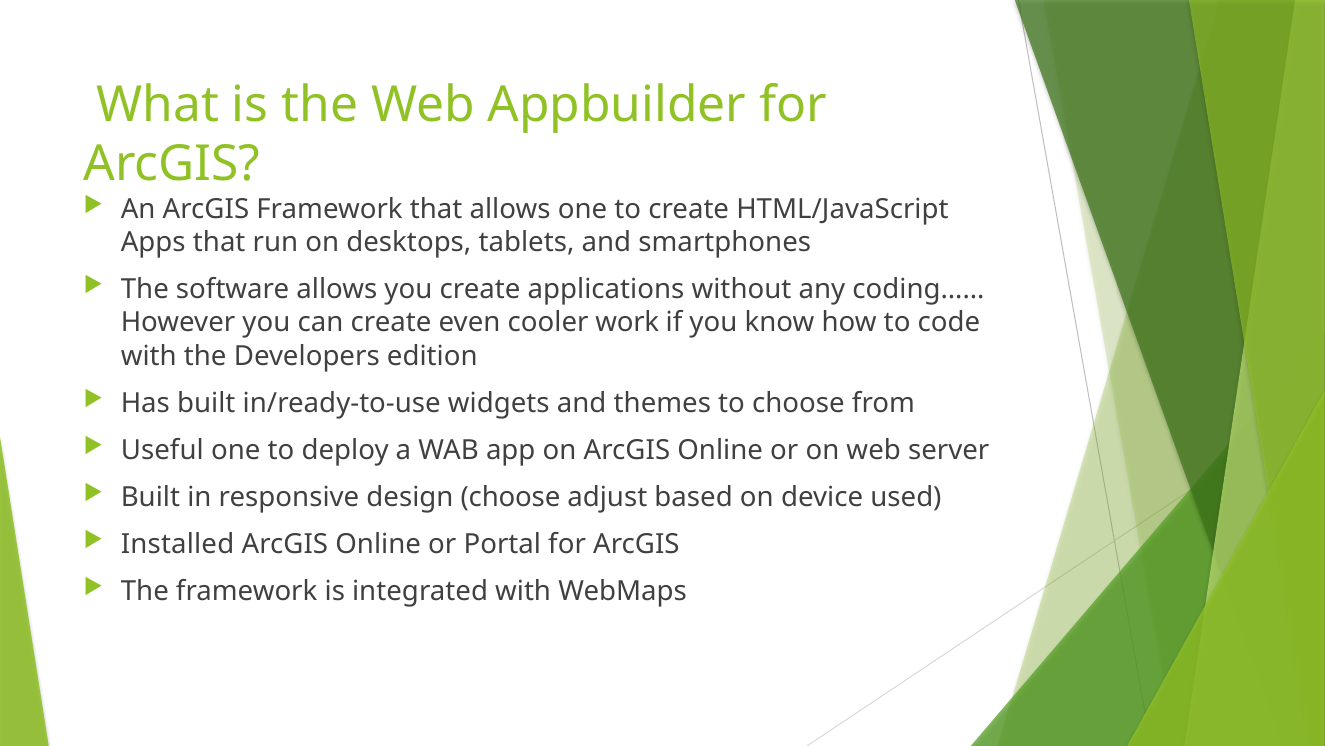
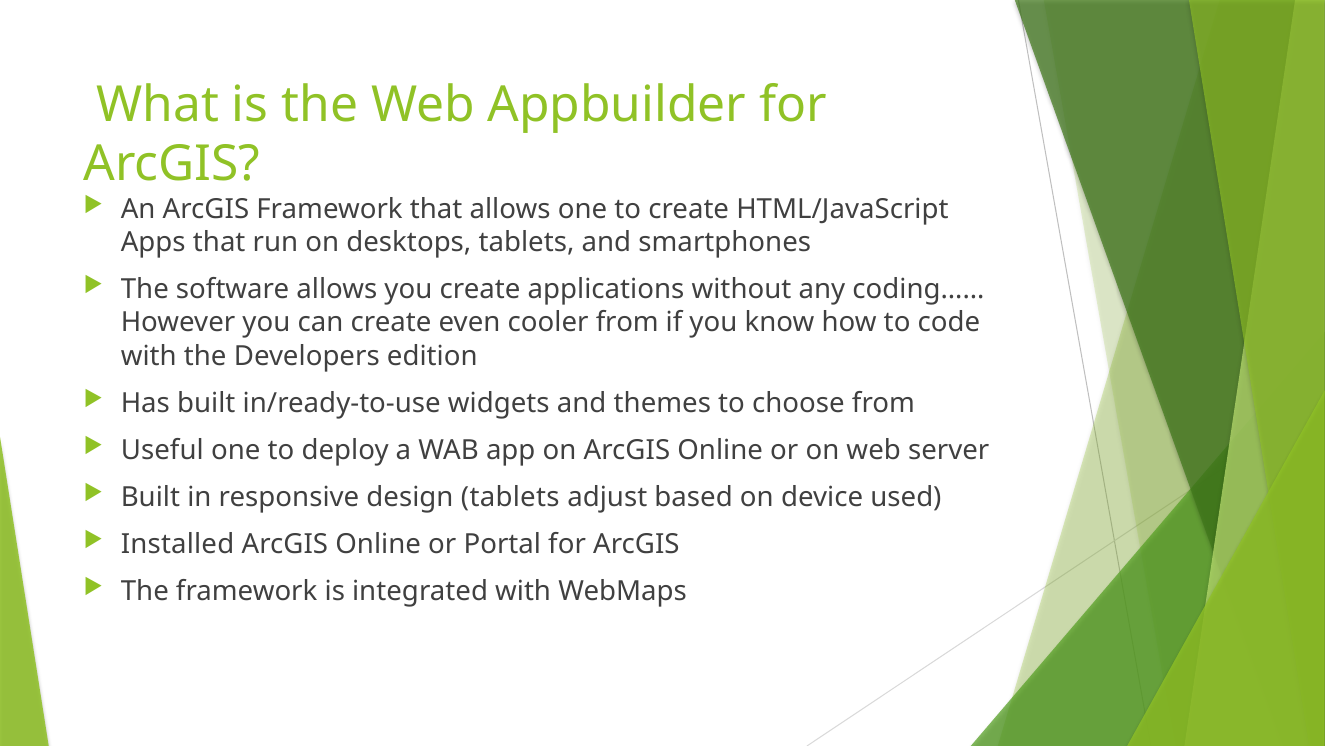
cooler work: work -> from (627, 323)
design choose: choose -> tablets (510, 497)
